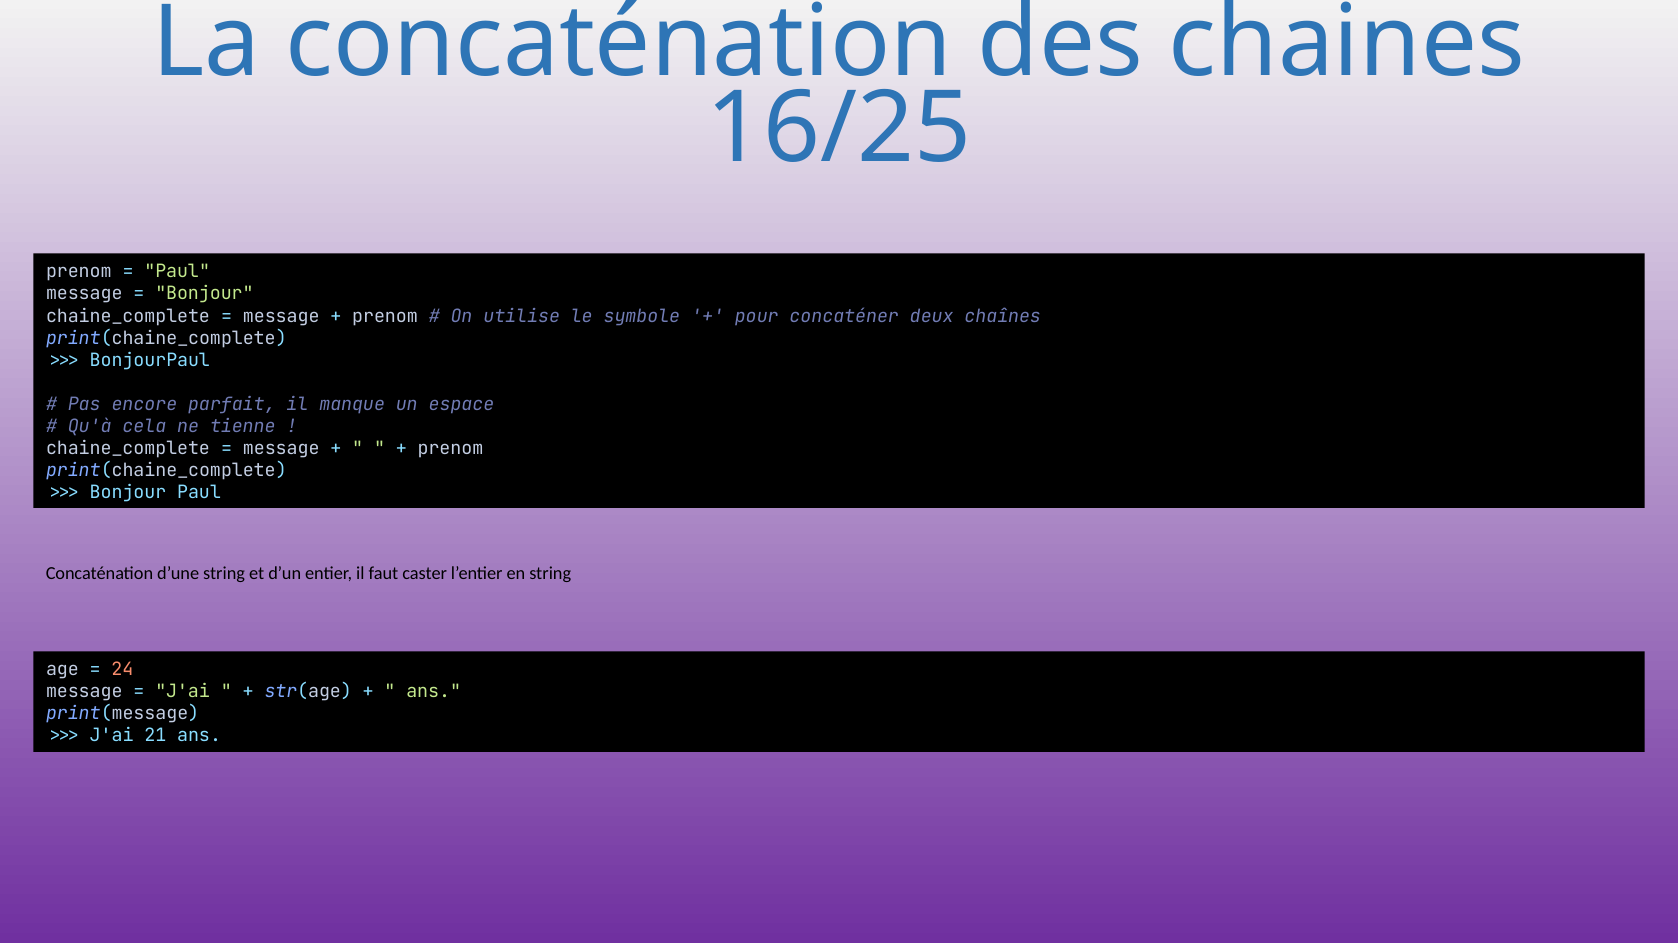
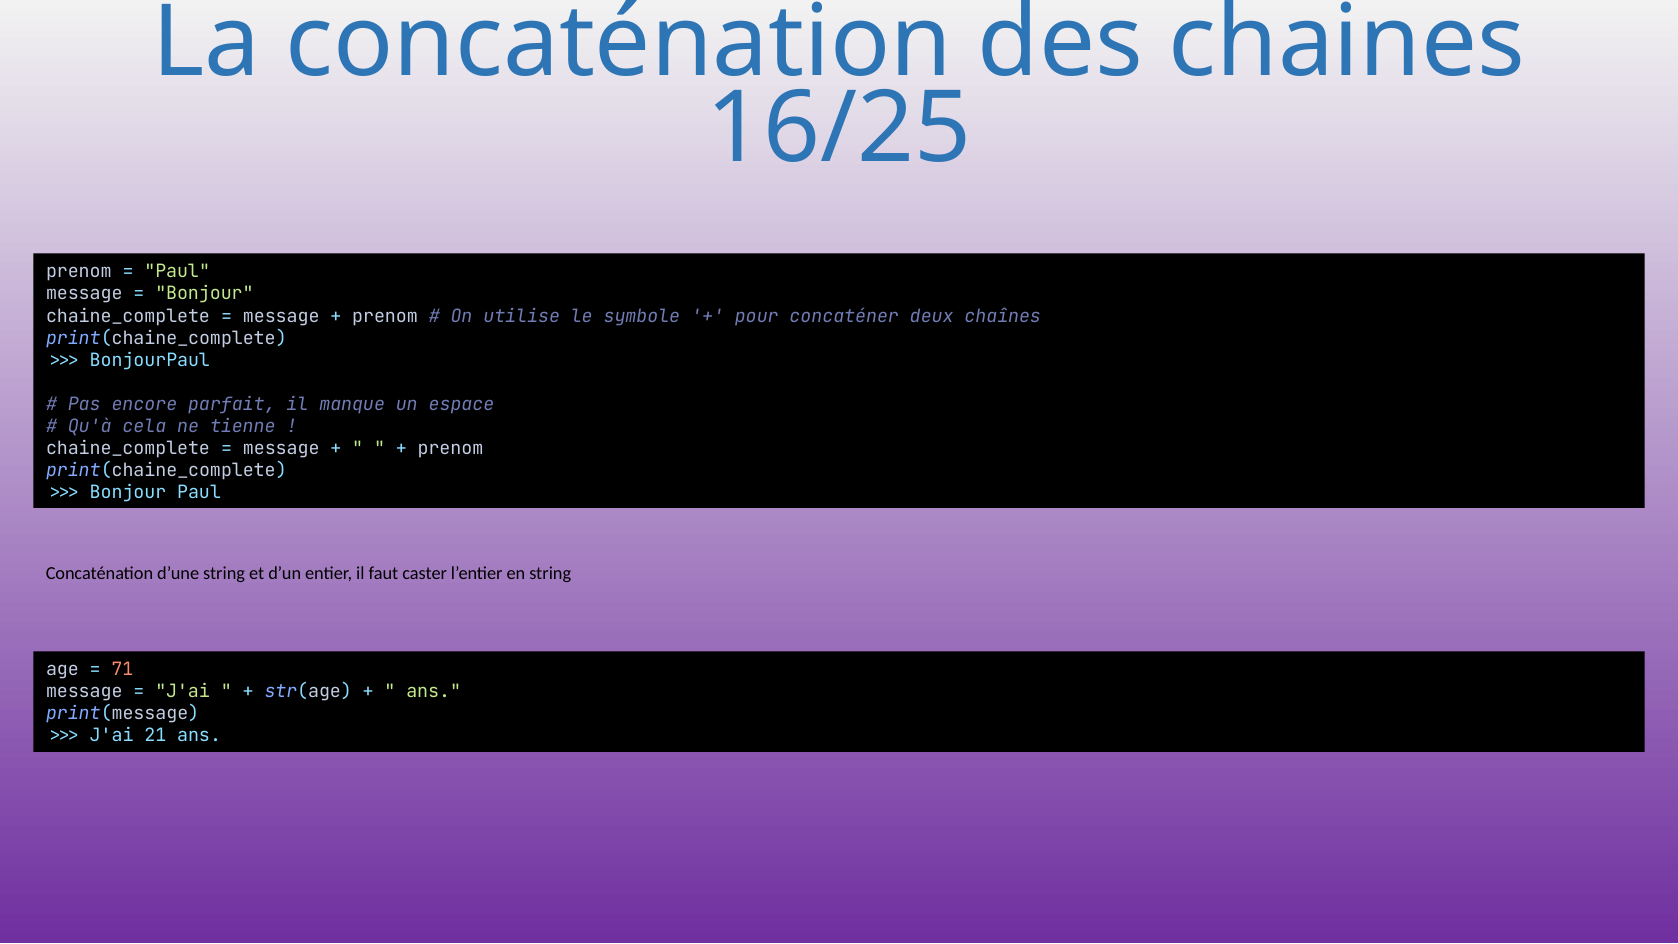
24: 24 -> 71 (122, 670)
